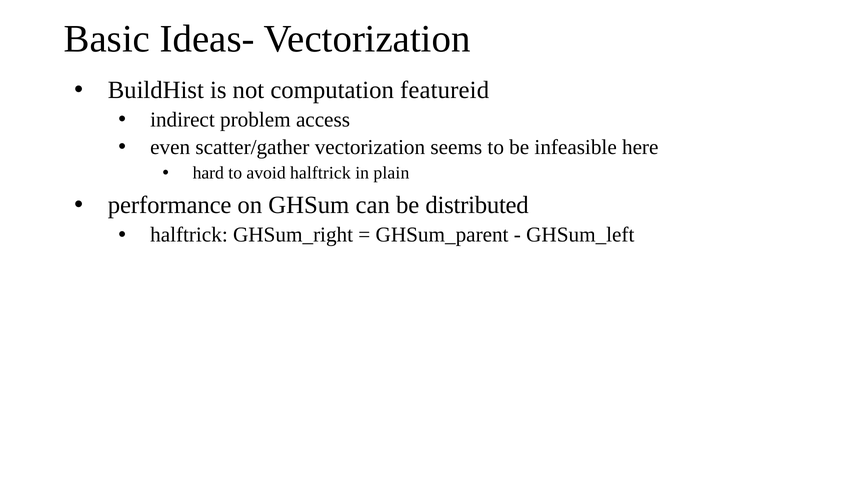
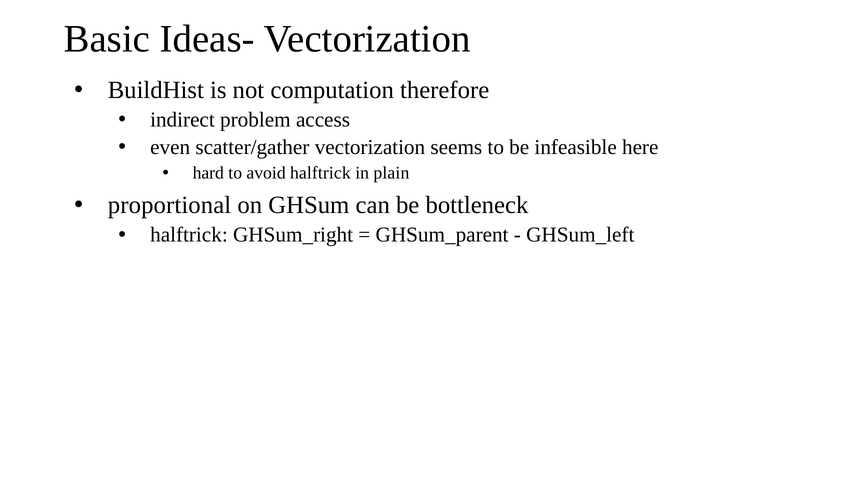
featureid: featureid -> therefore (445, 90)
performance: performance -> proportional (170, 205)
distributed: distributed -> bottleneck (477, 205)
